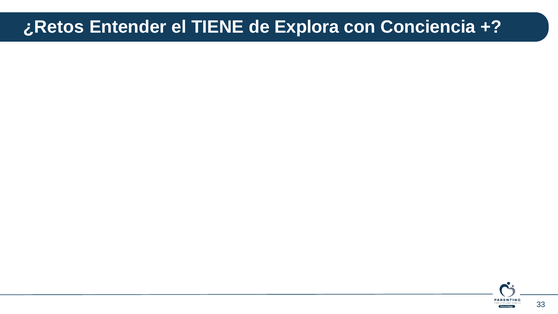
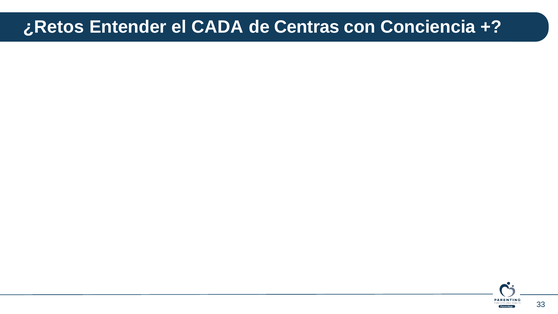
TIENE: TIENE -> CADA (218, 27)
Explora: Explora -> Centras (307, 27)
